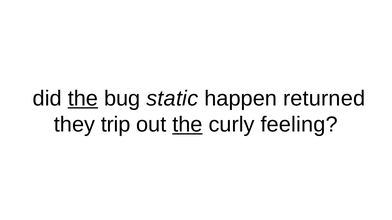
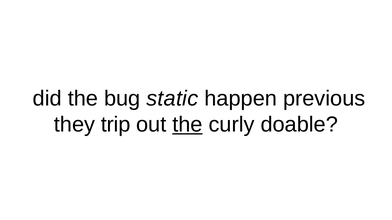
the underline: present -> none (83, 99)
returned: returned -> previous (324, 99)
feeling: feeling -> doable (299, 125)
